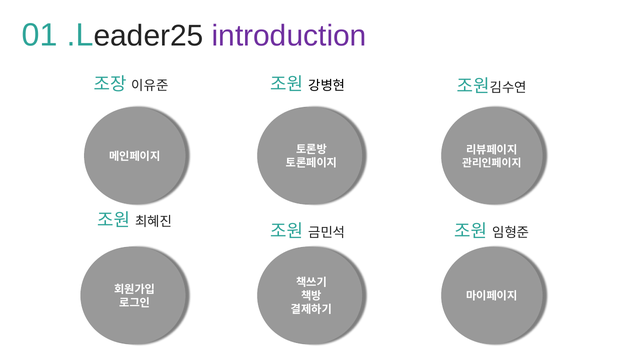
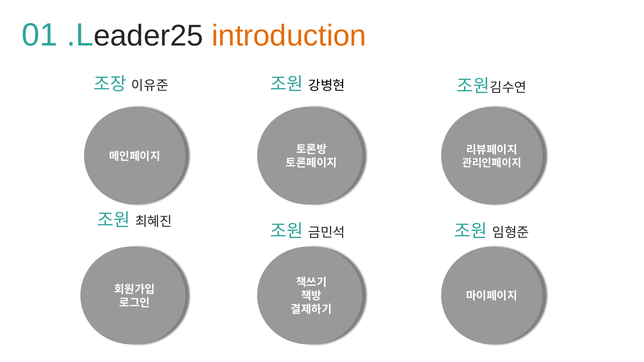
introduction colour: purple -> orange (289, 36)
